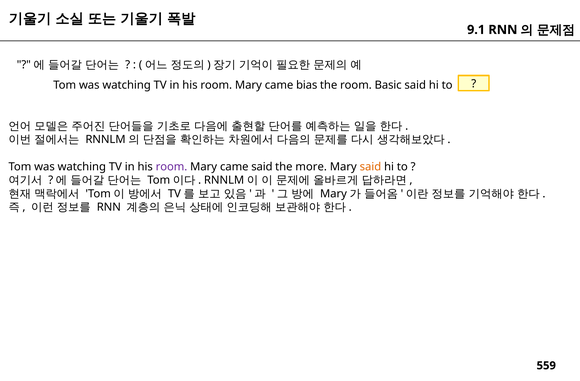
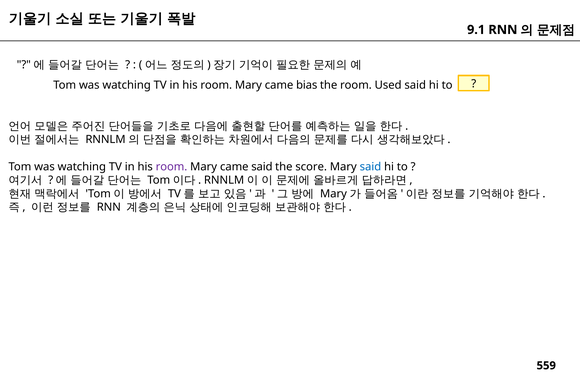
Basic: Basic -> Used (388, 85)
more: more -> score (311, 167)
said colour: orange -> blue (370, 167)
